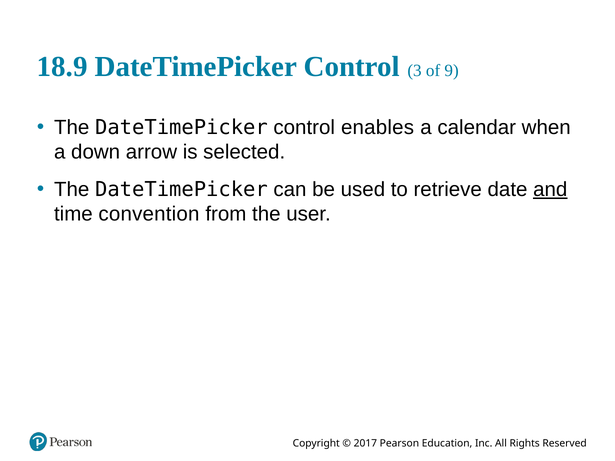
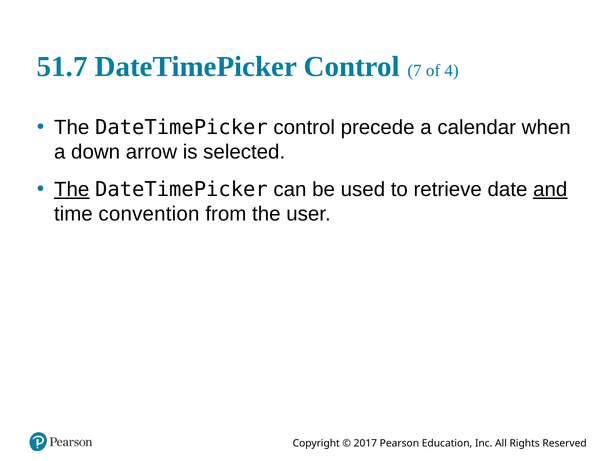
18.9: 18.9 -> 51.7 (62, 67)
3: 3 -> 7 (415, 71)
9: 9 -> 4 (452, 71)
enables: enables -> precede (378, 128)
The underline: none -> present (72, 190)
